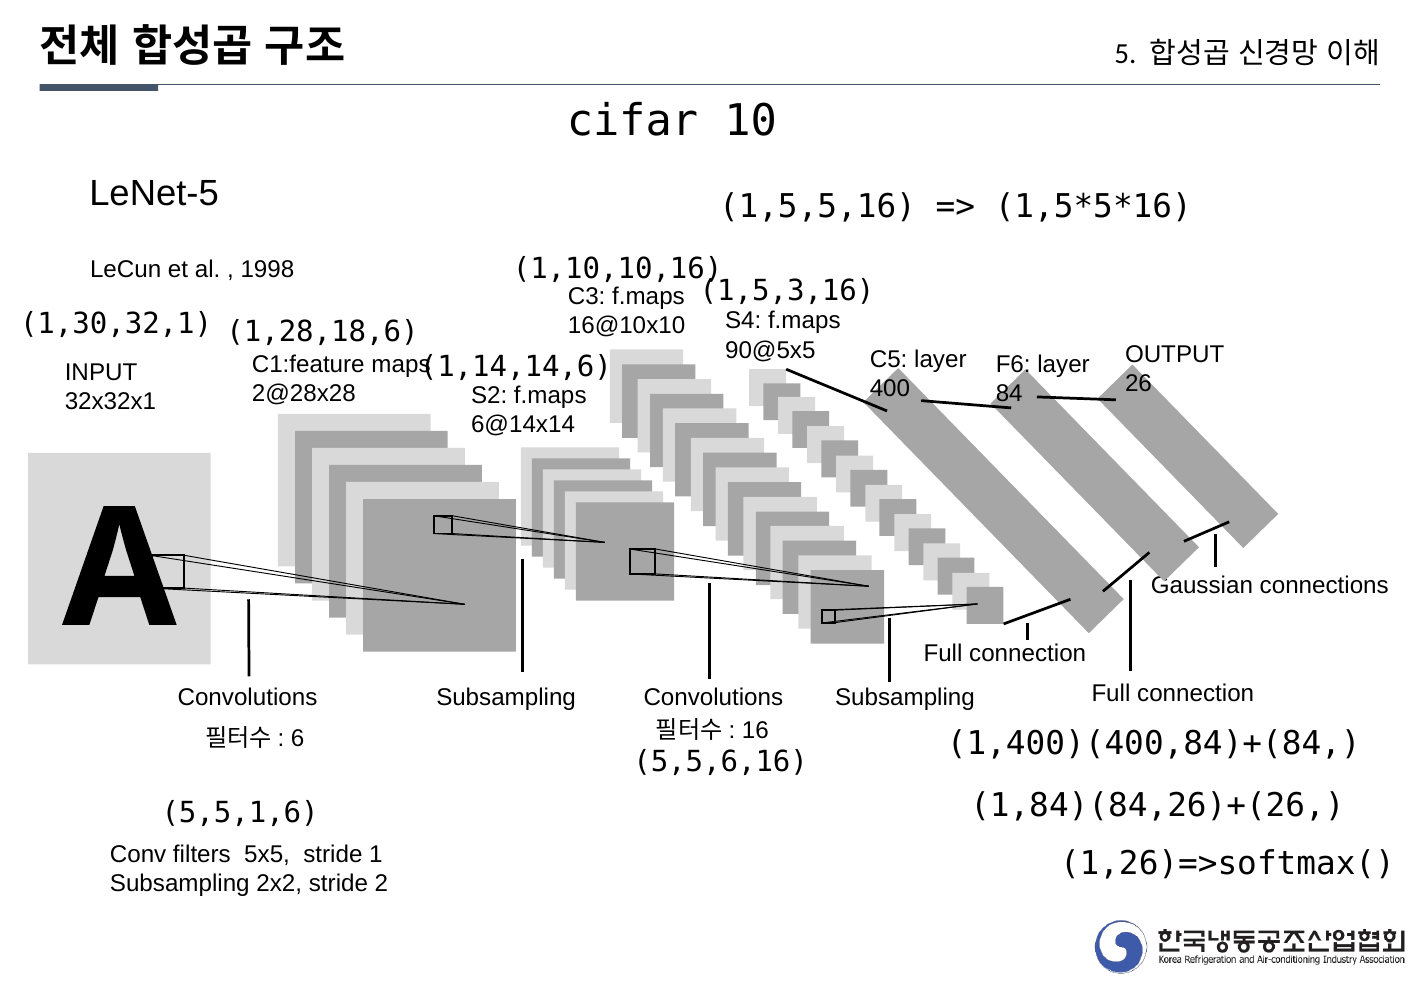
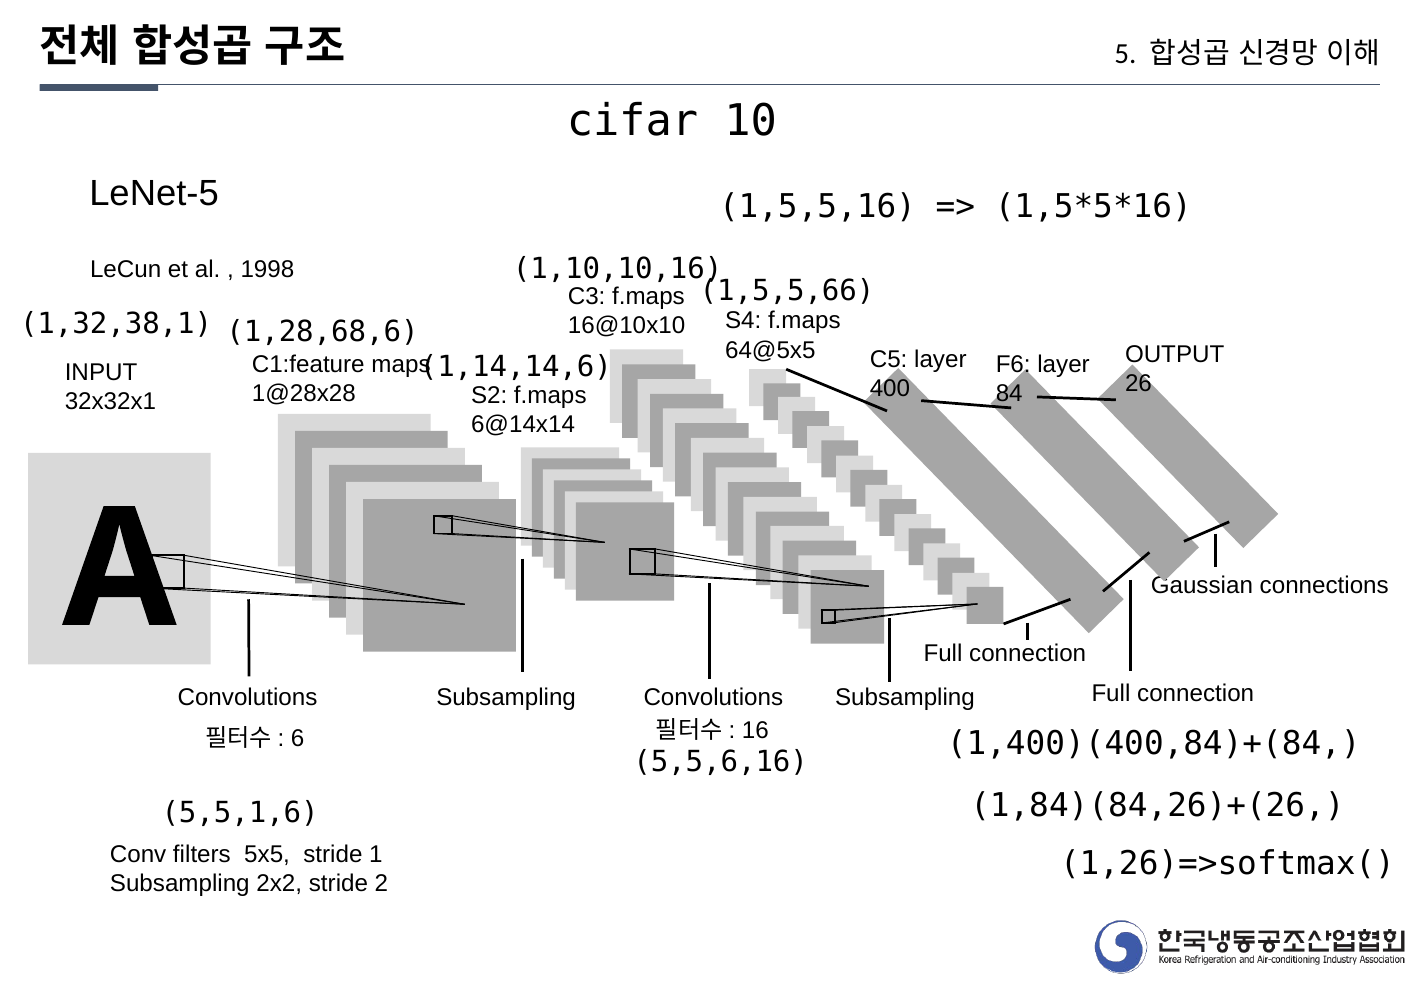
1,5,3,16: 1,5,3,16 -> 1,5,5,66 (787, 291)
1,30,32,1: 1,30,32,1 -> 1,32,38,1 (116, 324)
1,28,18,6: 1,28,18,6 -> 1,28,68,6 (322, 332)
90@5x5: 90@5x5 -> 64@5x5 (770, 350)
2@28x28: 2@28x28 -> 1@28x28 (304, 393)
